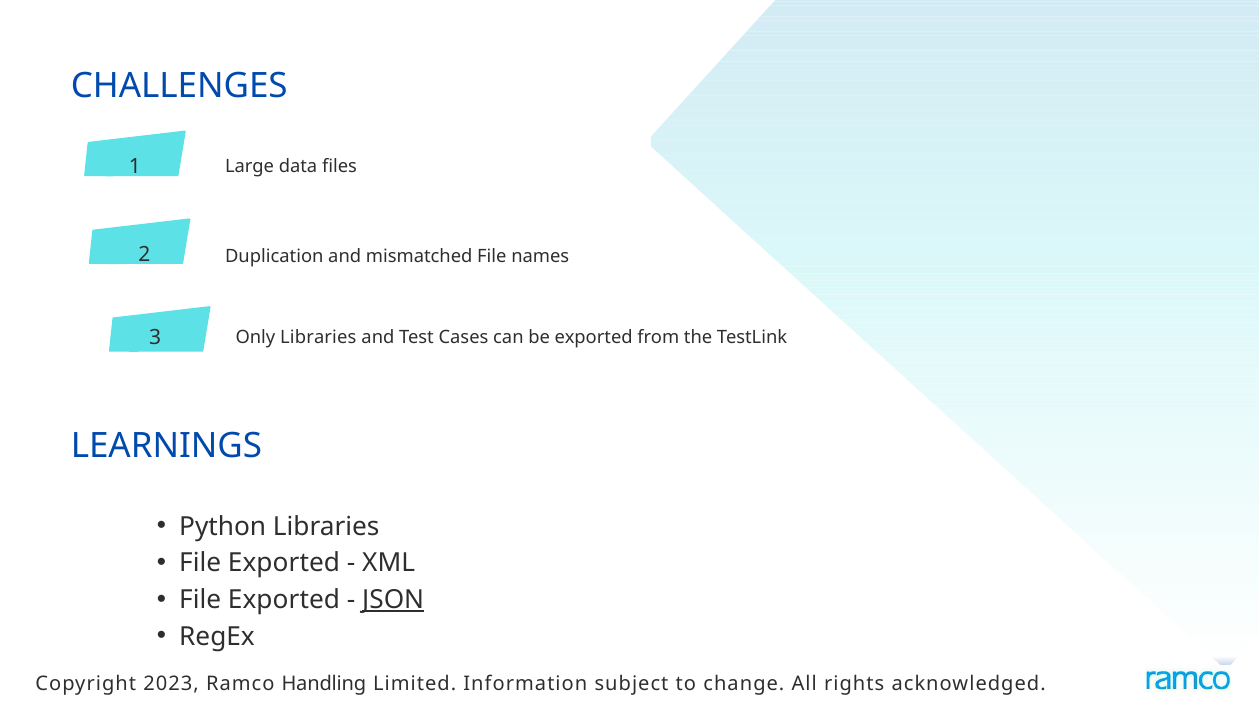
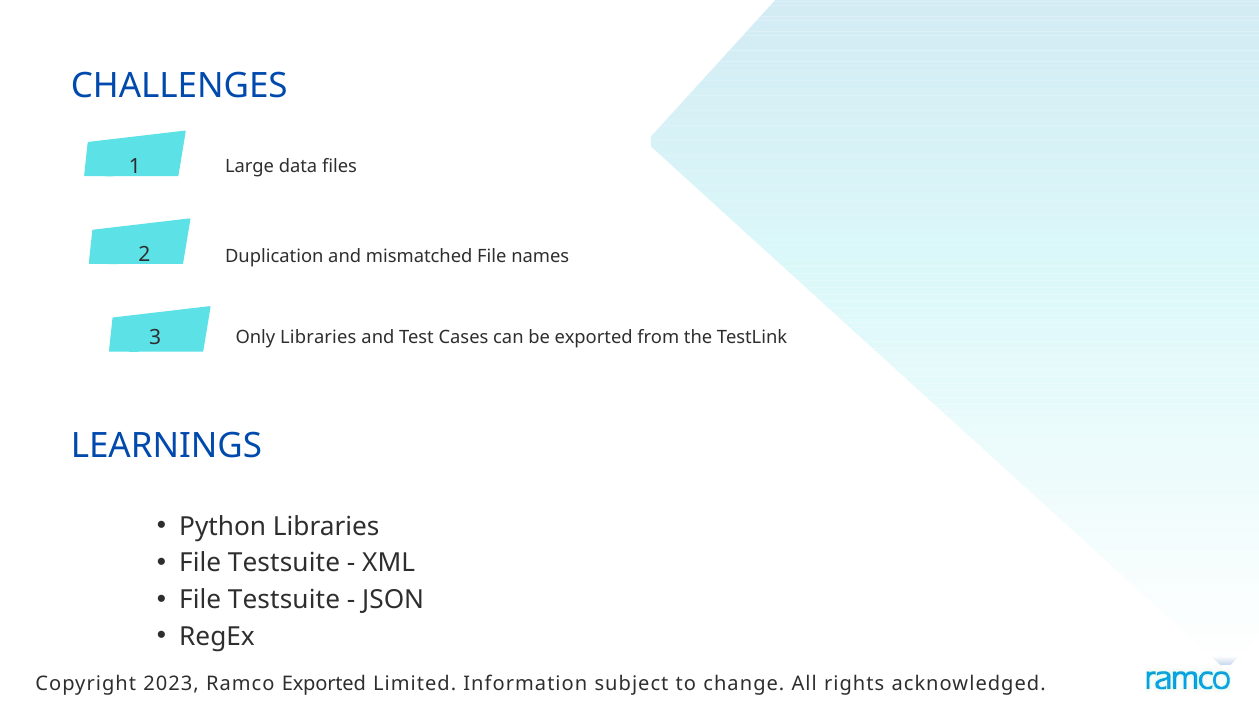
Exported: Exported -> Testsuite (284, 563)
Exported: Exported -> Testsuite (284, 600)
JSON underline: present -> none (393, 600)
Ramco Handling: Handling -> Exported (324, 684)
